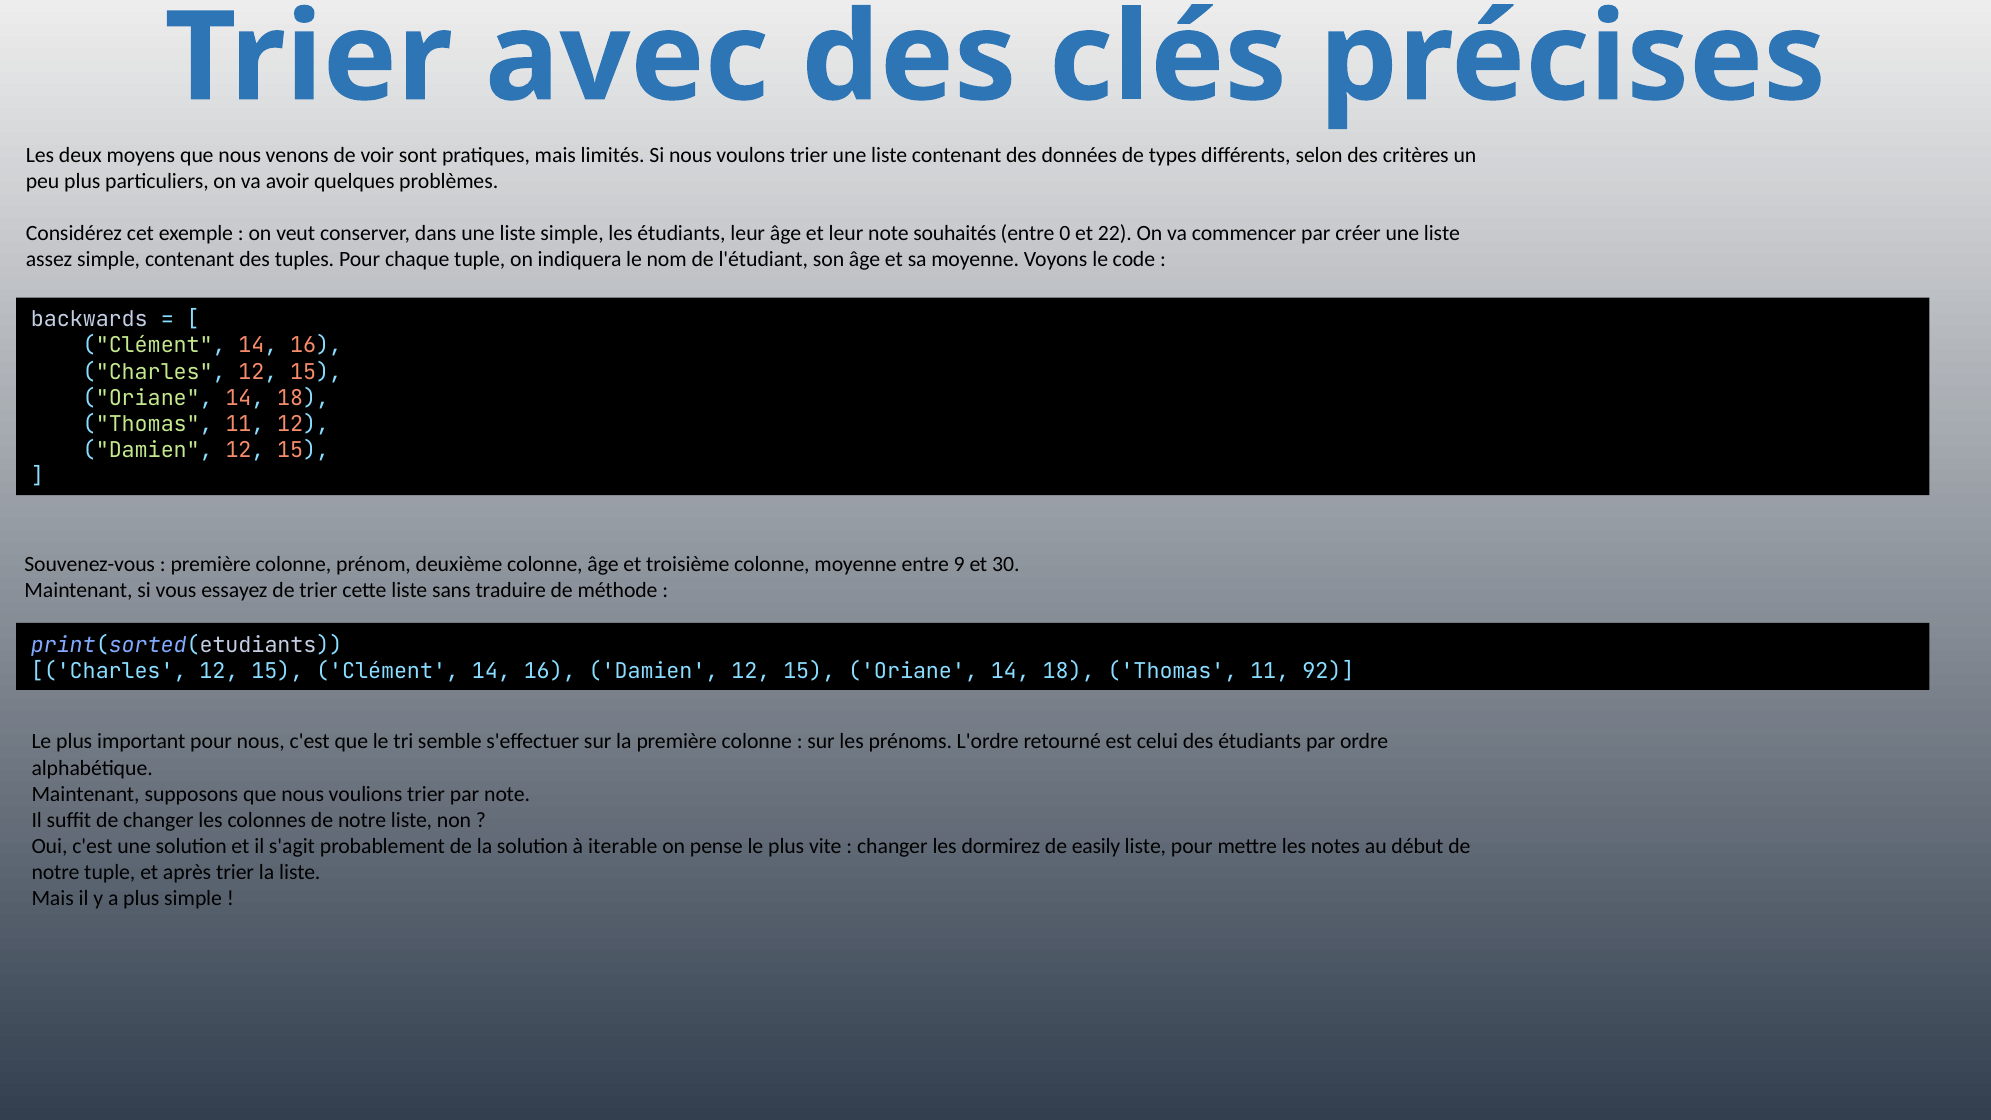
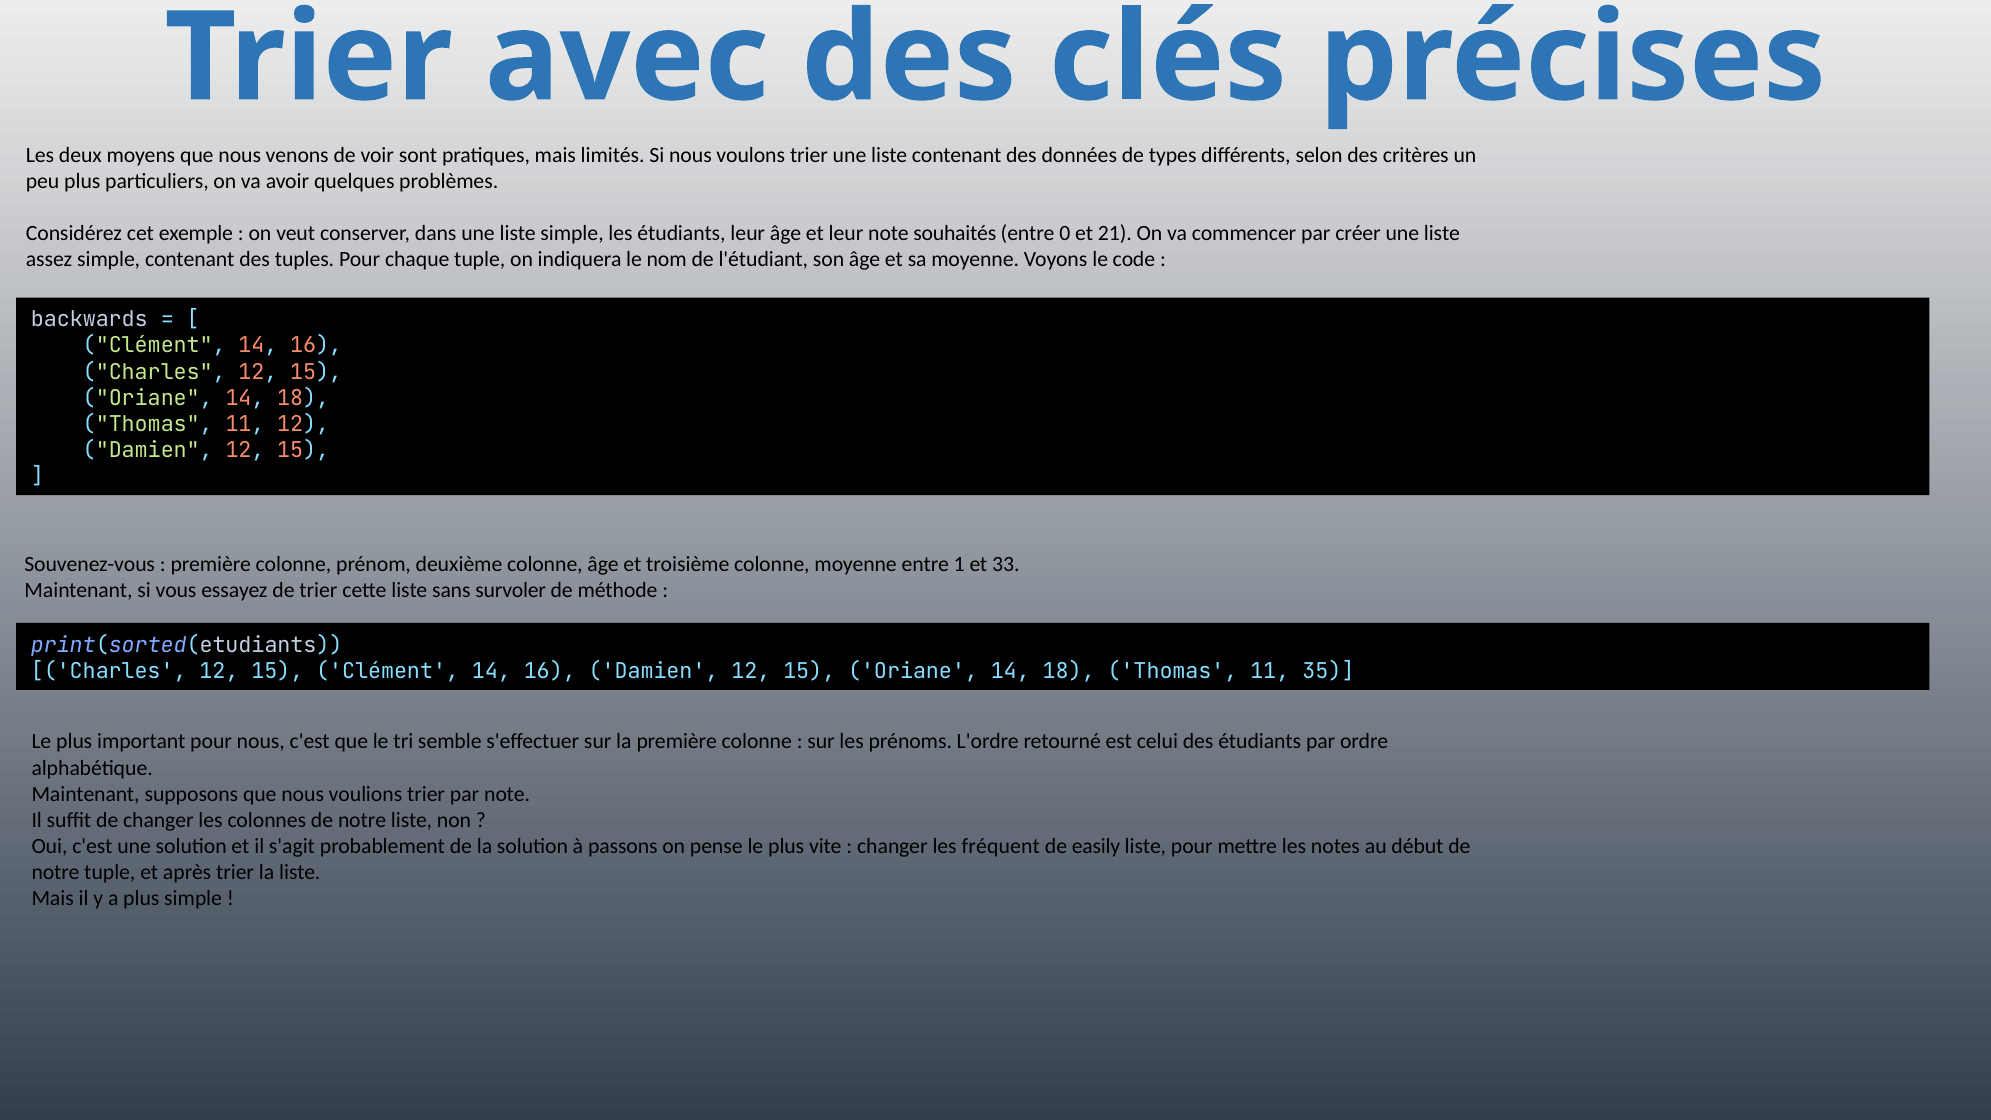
22: 22 -> 21 (1115, 233)
9: 9 -> 1 (959, 564)
30: 30 -> 33 (1006, 564)
traduire: traduire -> survoler (511, 590)
92: 92 -> 35 (1328, 671)
iterable: iterable -> passons (623, 846)
dormirez: dormirez -> fréquent (1001, 846)
